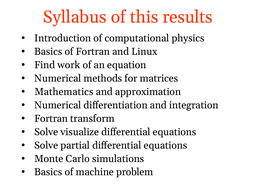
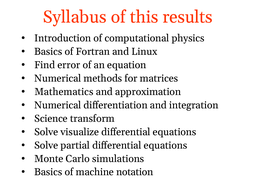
work: work -> error (69, 65)
Fortran: Fortran -> Science (51, 119)
problem: problem -> notation (135, 172)
